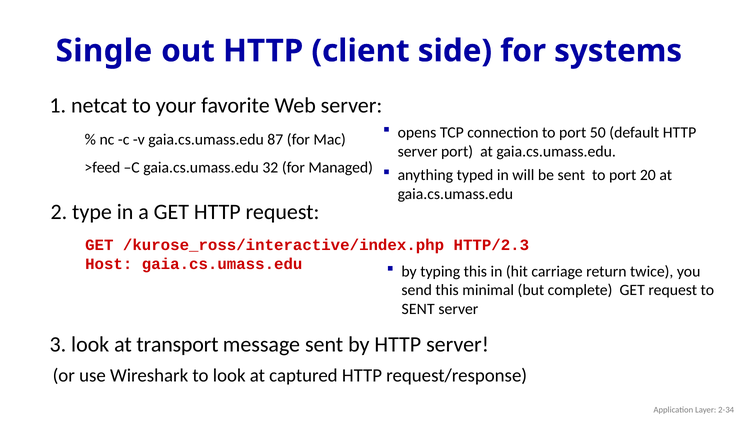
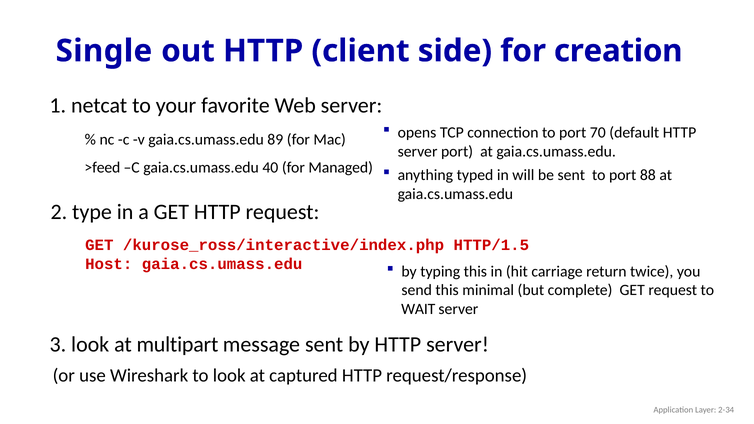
systems: systems -> creation (618, 51)
50: 50 -> 70 (598, 133)
87: 87 -> 89 (275, 139)
32: 32 -> 40 (270, 168)
20: 20 -> 88 (648, 175)
HTTP/2.3: HTTP/2.3 -> HTTP/1.5 (491, 245)
SENT: SENT -> WAIT (418, 309)
transport: transport -> multipart (177, 344)
